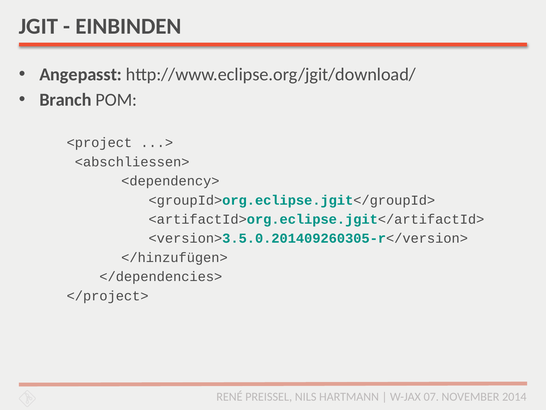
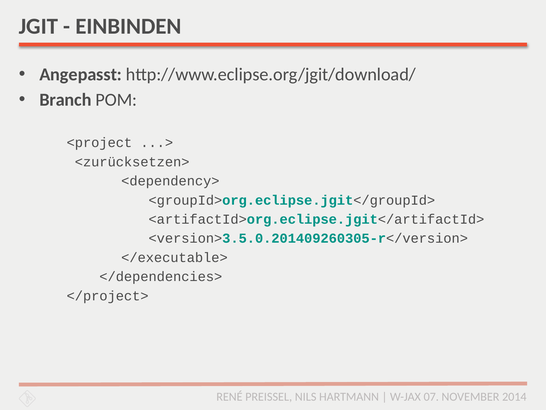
<abschliessen>: <abschliessen> -> <zurücksetzen> (132, 162)
</hinzufügen>: </hinzufügen> -> </executable> (174, 257)
